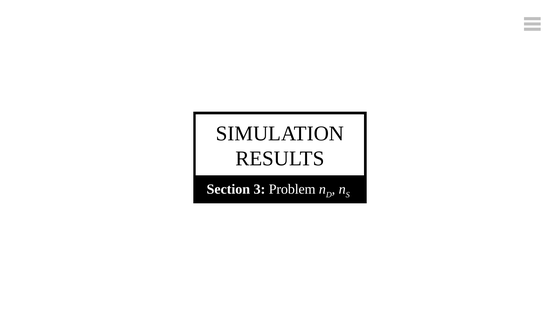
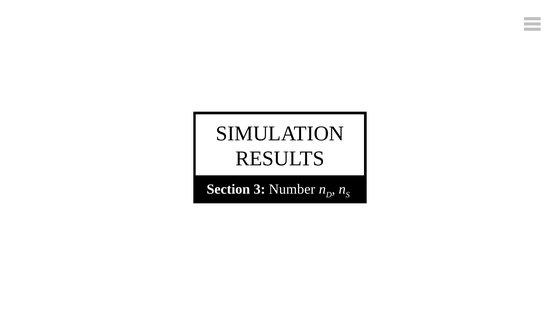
Problem: Problem -> Number (292, 189)
